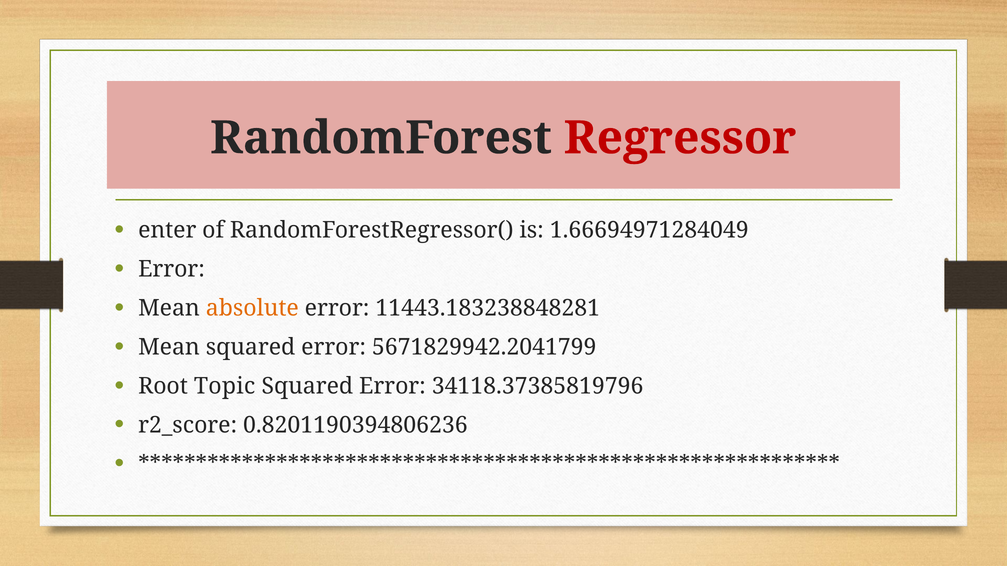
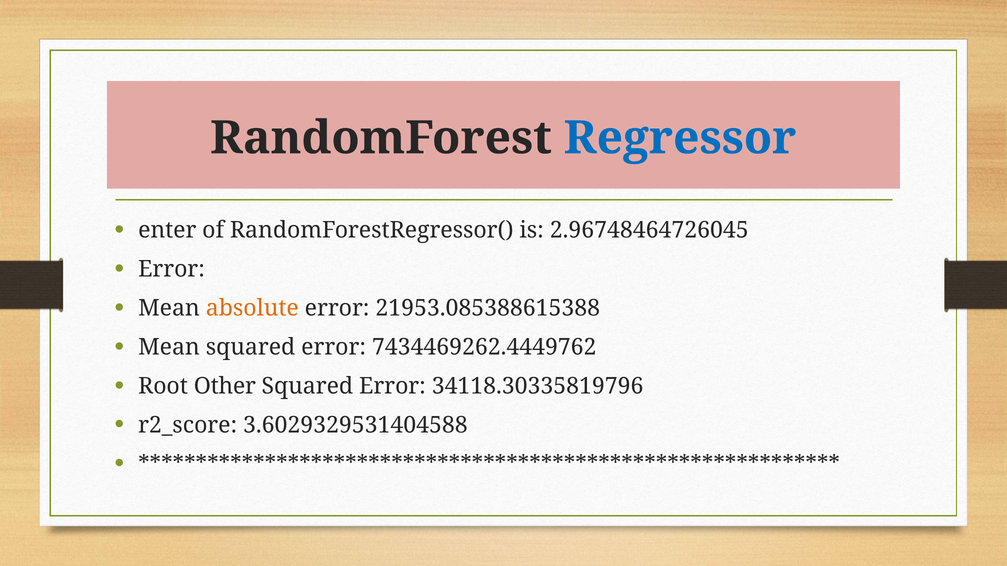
Regressor colour: red -> blue (680, 138)
1.66694971284049: 1.66694971284049 -> 2.96748464726045 (649, 230)
11443.183238848281: 11443.183238848281 -> 21953.085388615388 (488, 308)
5671829942.2041799: 5671829942.2041799 -> 7434469262.4449762 (484, 347)
Topic: Topic -> Other (225, 386)
34118.37385819796: 34118.37385819796 -> 34118.30335819796 (538, 386)
0.8201190394806236: 0.8201190394806236 -> 3.6029329531404588 (355, 425)
